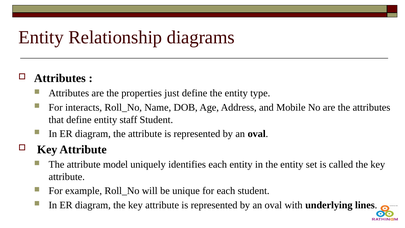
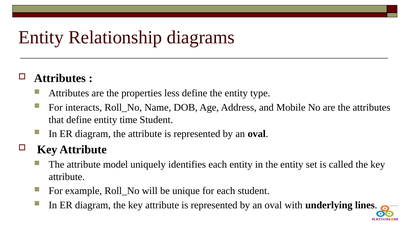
just: just -> less (172, 93)
staff: staff -> time (128, 120)
